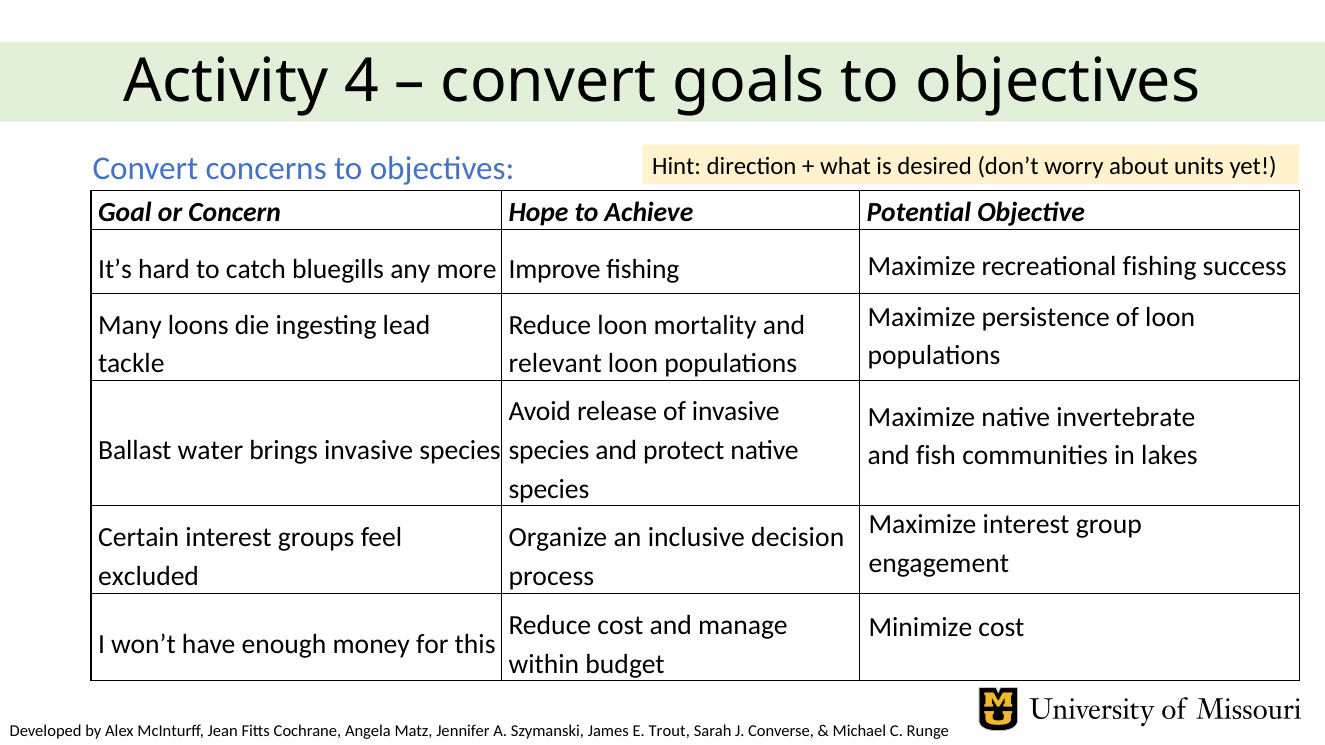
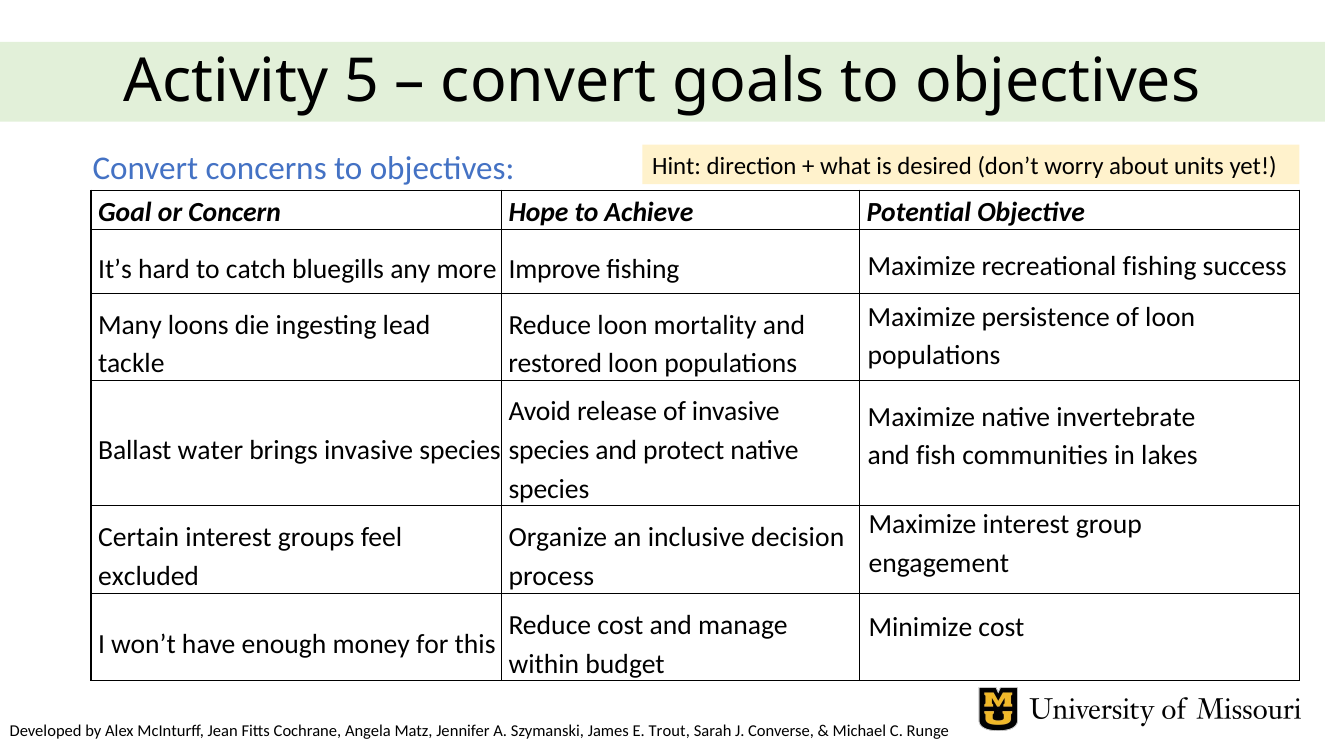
4: 4 -> 5 (362, 82)
relevant: relevant -> restored (555, 364)
